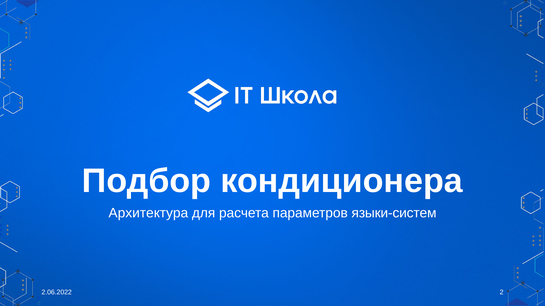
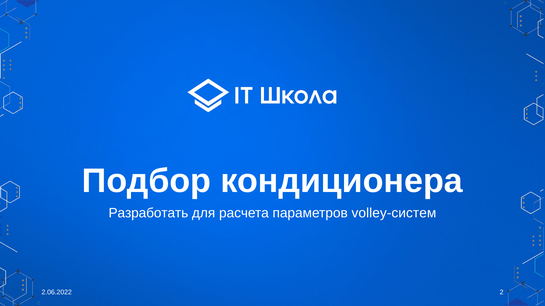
Архитектура: Архитектура -> Разработать (148, 213)
языки-систем: языки-систем -> volley-систем (394, 213)
